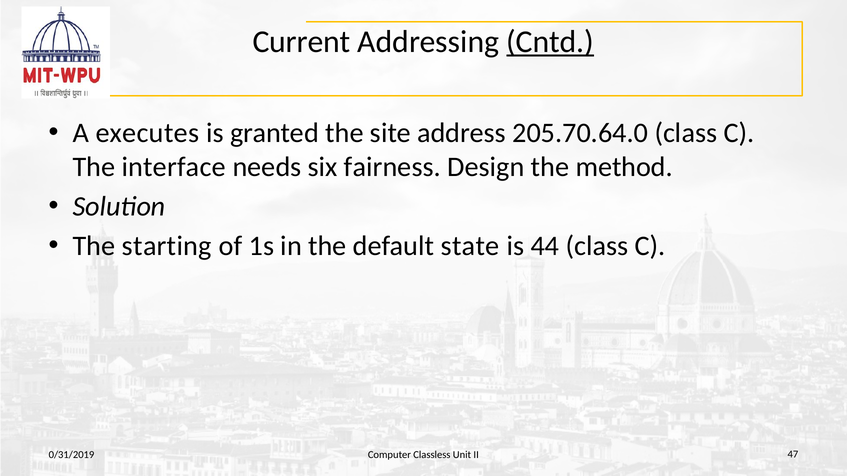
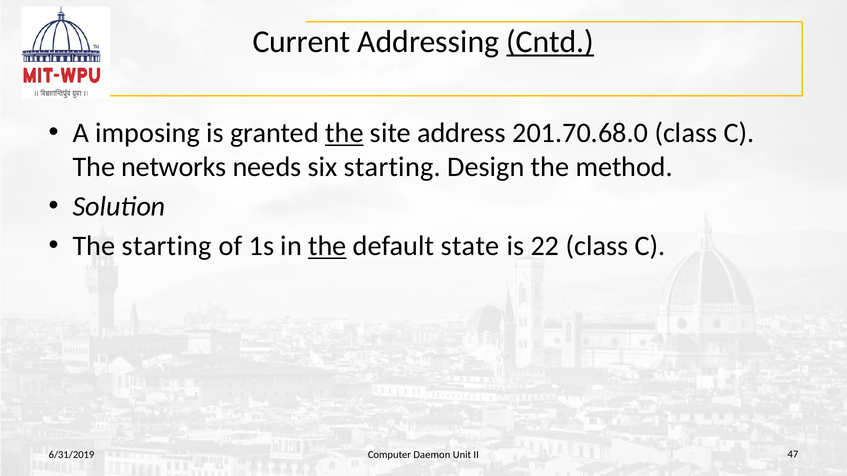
executes: executes -> imposing (148, 133)
the underline: none -> present (344, 133)
205.70.64.0: 205.70.64.0 -> 201.70.68.0 (580, 133)
interface: interface -> networks (174, 167)
six fairness: fairness -> starting (392, 167)
the underline: none -> present (327, 246)
44: 44 -> 22 (545, 246)
0/31/2019: 0/31/2019 -> 6/31/2019 (71, 455)
Classless: Classless -> Daemon (432, 455)
